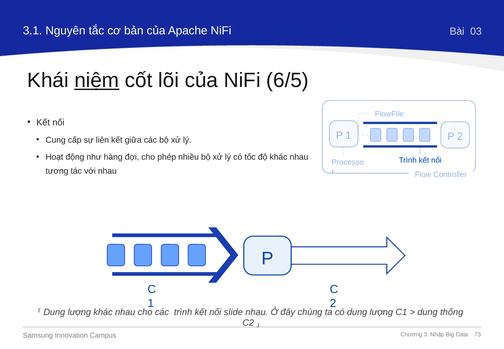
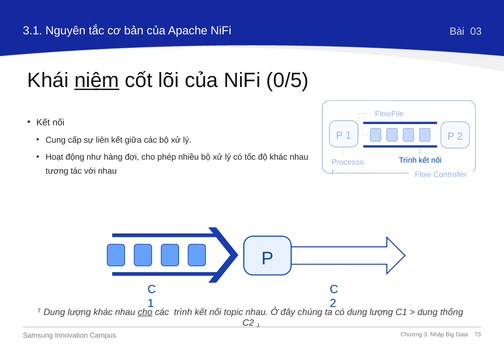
6/5: 6/5 -> 0/5 (288, 80)
cho underline: none -> present (145, 312)
slide: slide -> topic (233, 312)
